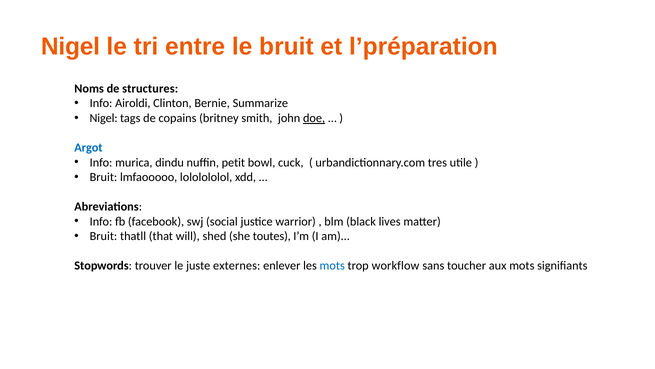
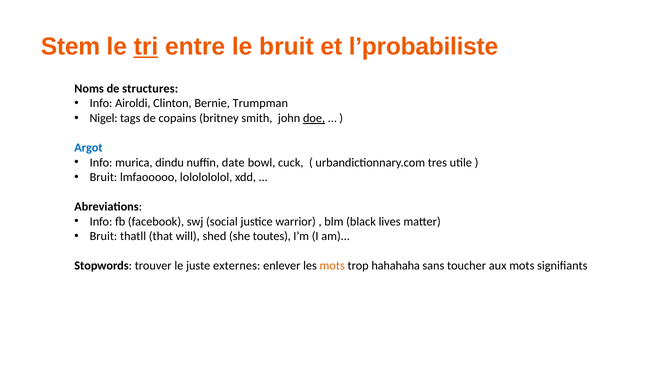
Nigel: Nigel -> Stem (70, 47)
tri underline: none -> present (146, 47)
l’préparation: l’préparation -> l’probabiliste (423, 47)
Summarize: Summarize -> Trumpman (260, 103)
petit: petit -> date (233, 162)
mots colour: blue -> orange (332, 265)
workflow: workflow -> hahahaha (396, 265)
